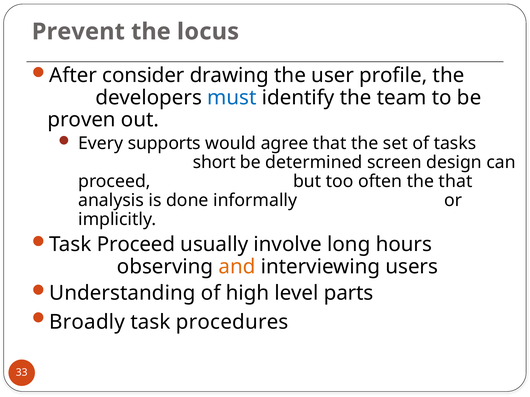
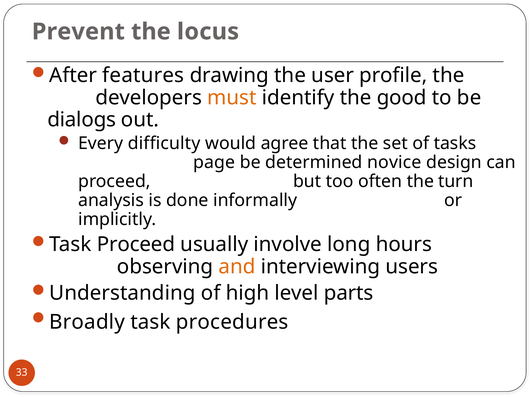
consider: consider -> features (143, 75)
must colour: blue -> orange (232, 98)
team: team -> good (402, 98)
proven: proven -> dialogs (82, 120)
supports: supports -> difficulty (164, 143)
short: short -> page (214, 163)
screen: screen -> novice (394, 163)
the that: that -> turn (456, 182)
